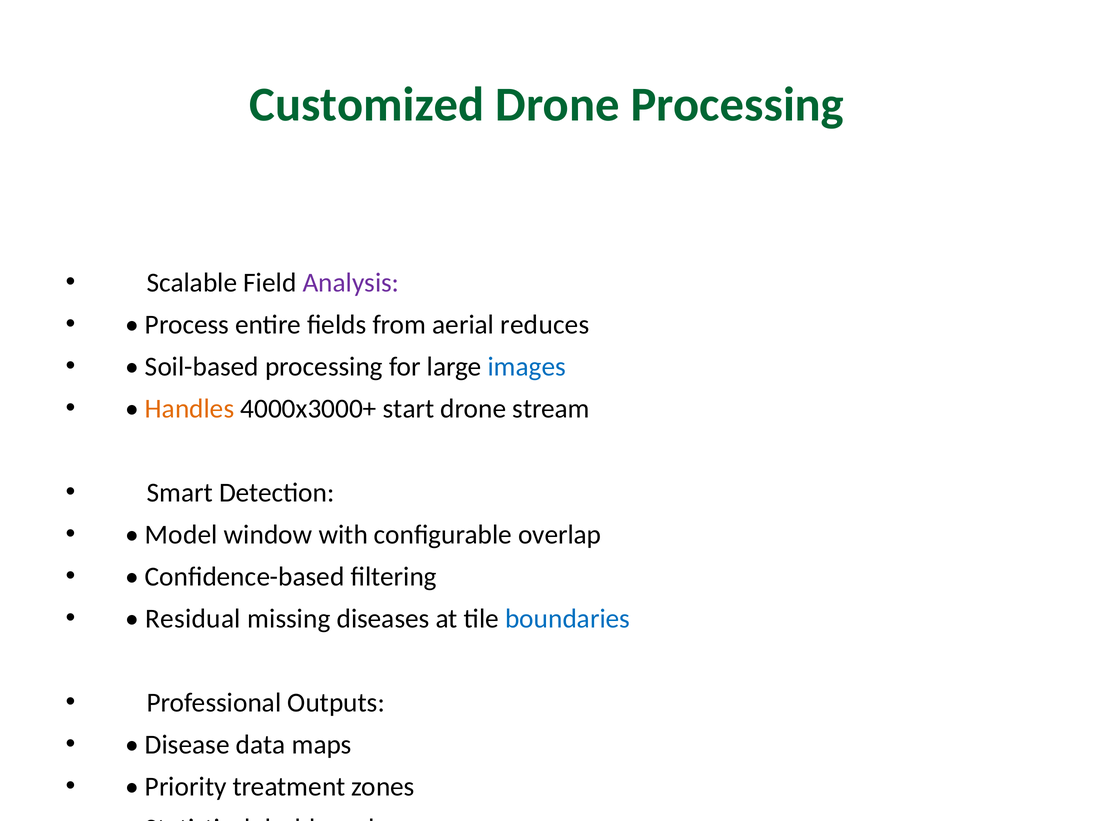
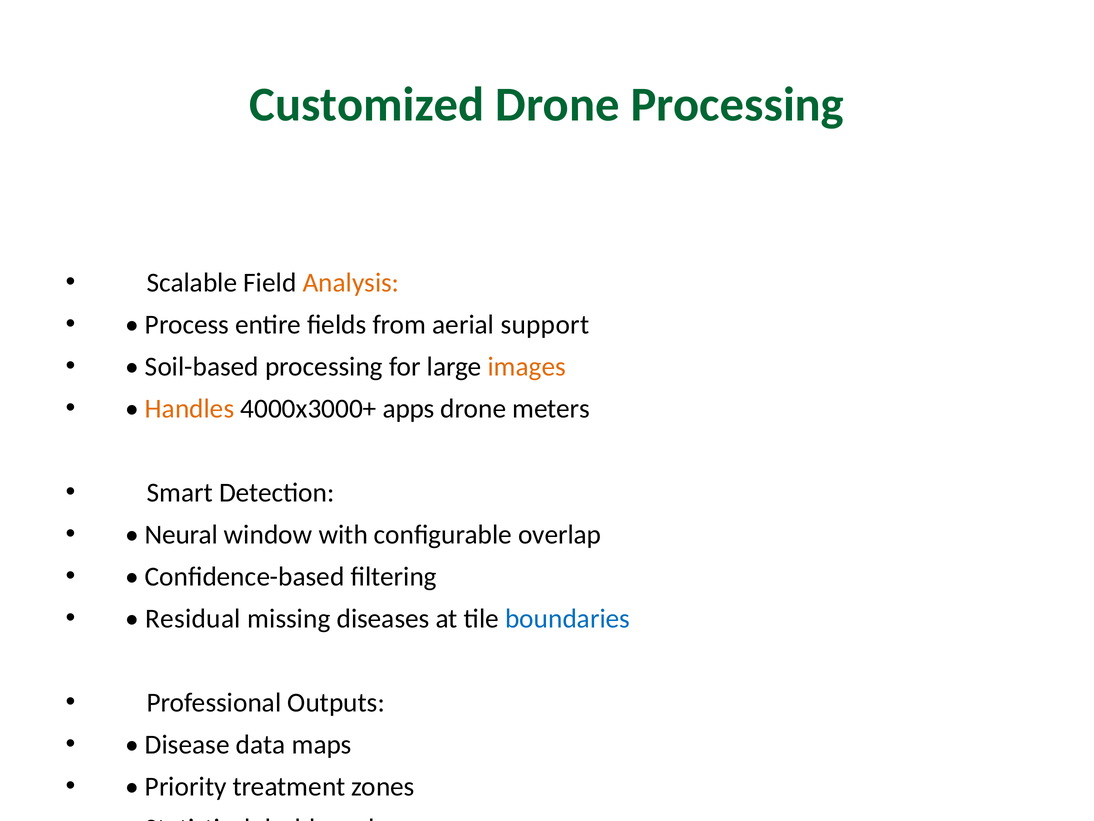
Analysis colour: purple -> orange (351, 283)
reduces: reduces -> support (545, 325)
images colour: blue -> orange (527, 367)
start: start -> apps (409, 409)
stream: stream -> meters (551, 409)
Model: Model -> Neural (182, 534)
